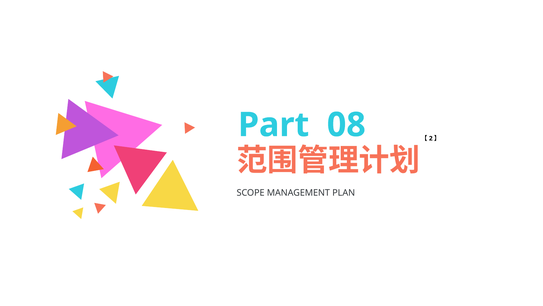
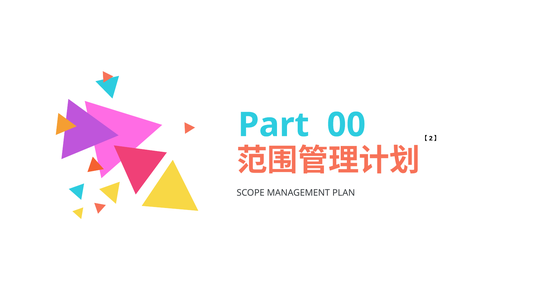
08: 08 -> 00 (346, 125)
